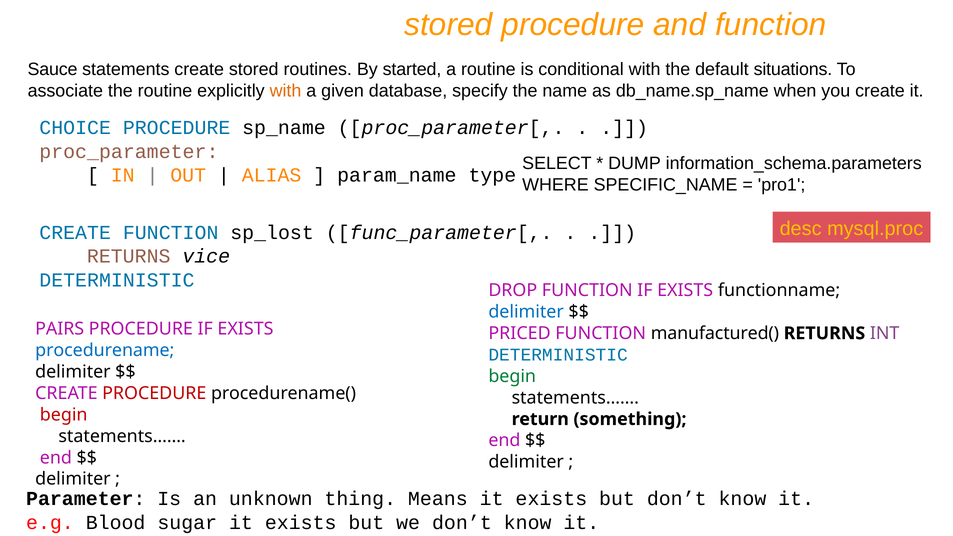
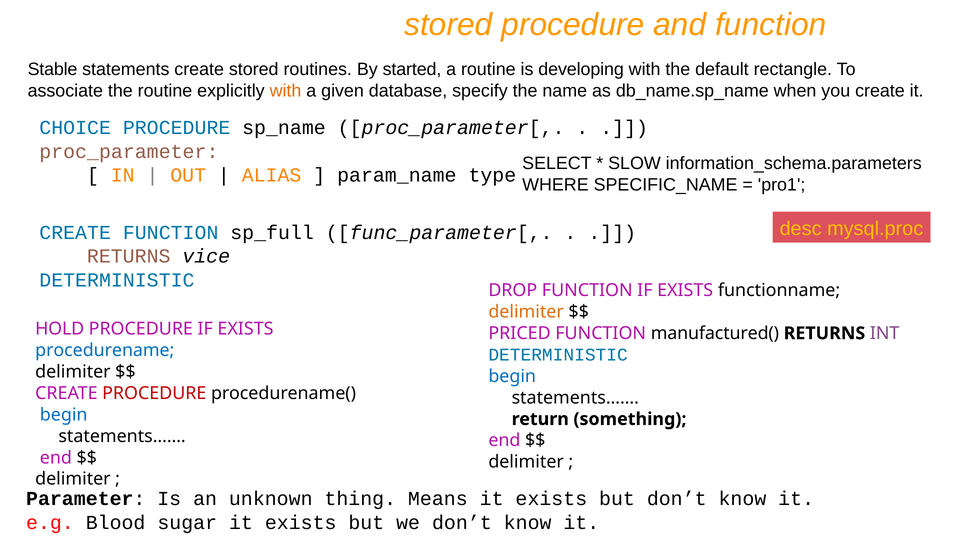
Sauce: Sauce -> Stable (53, 70)
conditional: conditional -> developing (581, 70)
situations: situations -> rectangle (793, 70)
DUMP: DUMP -> SLOW (634, 163)
sp_lost: sp_lost -> sp_full (272, 233)
delimiter colour: blue -> orange (526, 312)
PAIRS: PAIRS -> HOLD (60, 329)
begin colour: green -> blue (512, 376)
begin colour: red -> blue (64, 415)
